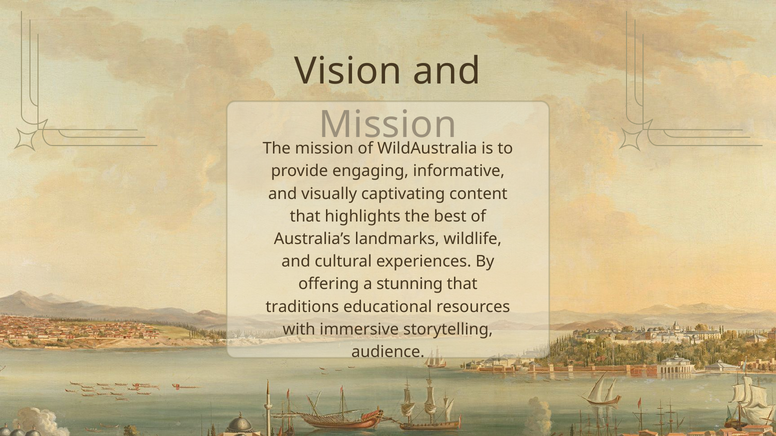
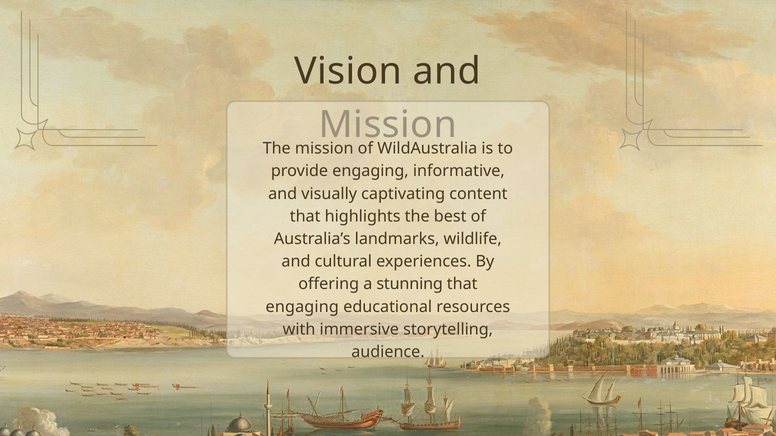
traditions: traditions -> engaging (302, 307)
